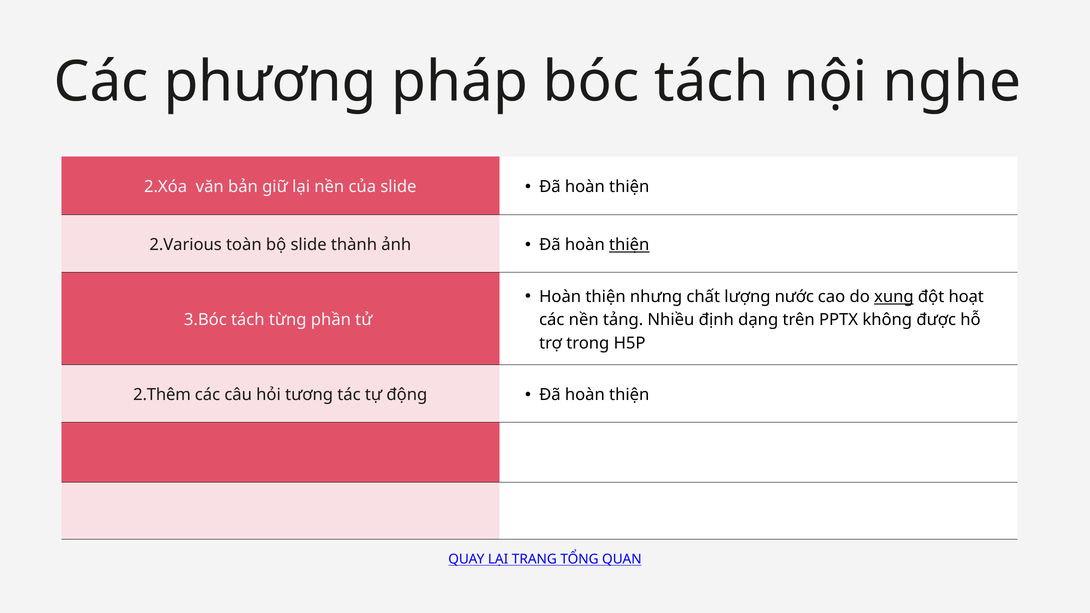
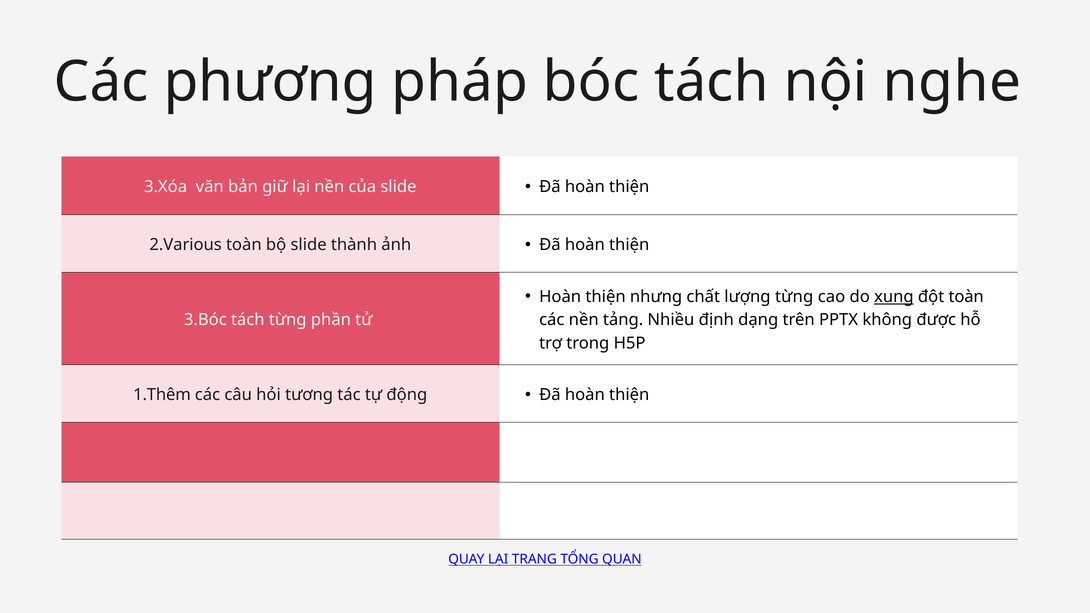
2.Xóa: 2.Xóa -> 3.Xóa (166, 187)
thiện underline: present -> none (629, 245)
lượng nước: nước -> từng (794, 297)
đột hoạt: hoạt -> toàn (966, 297)
2.Thêm: 2.Thêm -> 1.Thêm (162, 395)
